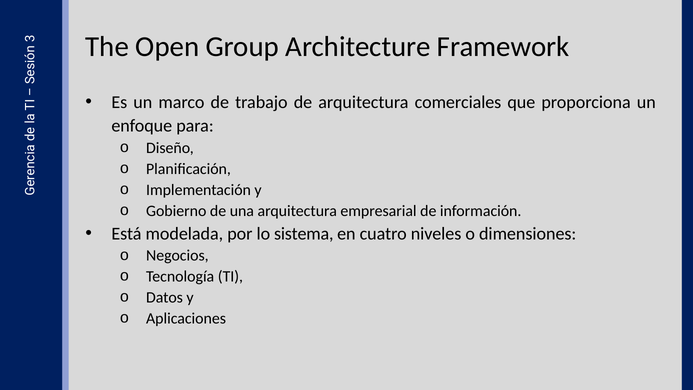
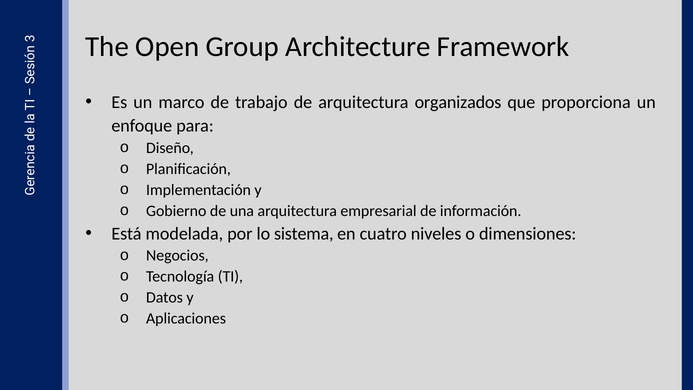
comerciales: comerciales -> organizados (458, 102)
